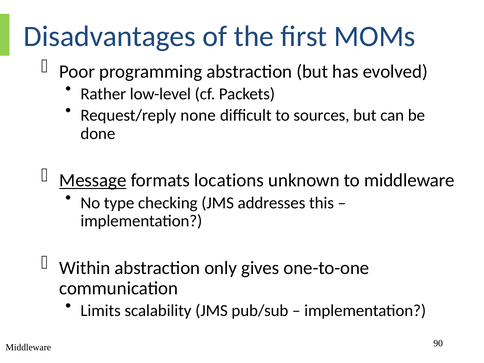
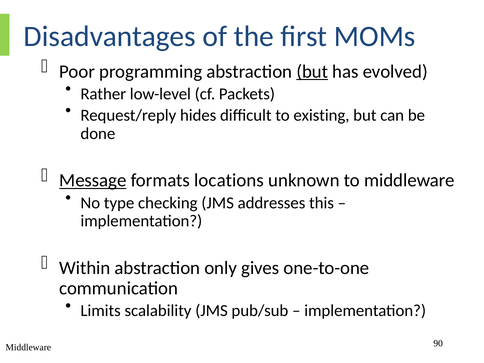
but underline: none -> present (312, 71)
none: none -> hides (198, 115)
sources: sources -> existing (321, 115)
